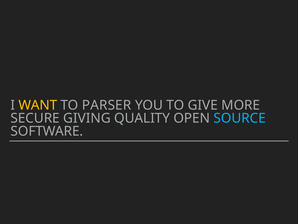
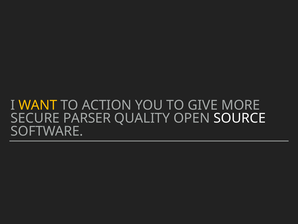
PARSER: PARSER -> ACTION (107, 105)
GIVING: GIVING -> PARSER (87, 118)
SOURCE colour: light blue -> white (240, 118)
